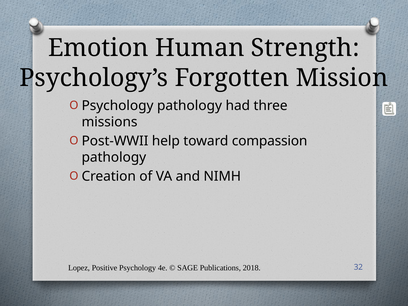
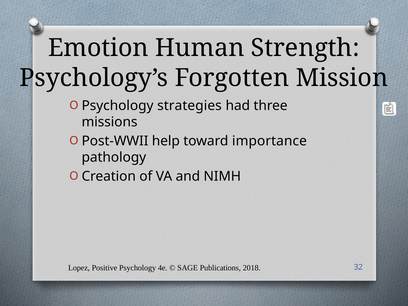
Psychology pathology: pathology -> strategies (189, 106)
compassion: compassion -> importance (269, 141)
